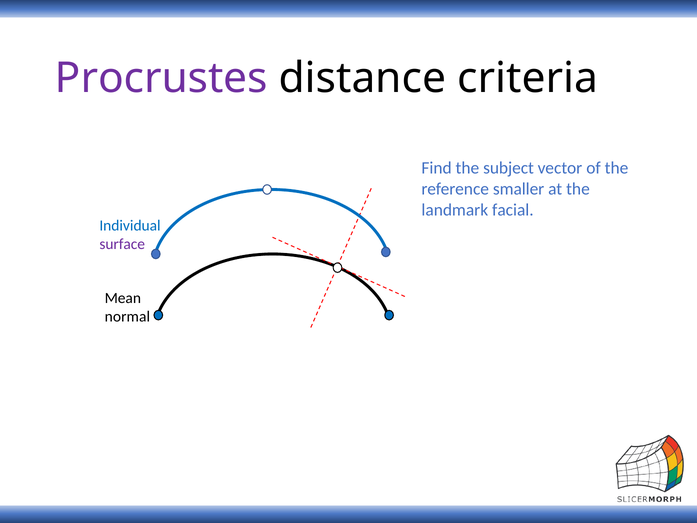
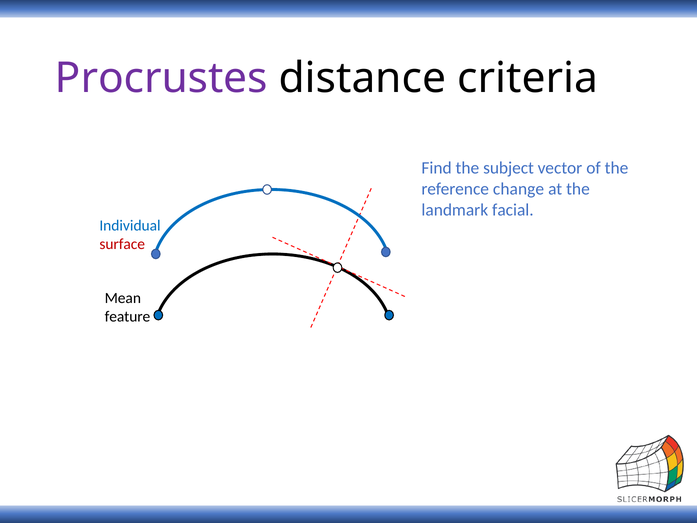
smaller: smaller -> change (519, 189)
surface colour: purple -> red (122, 244)
normal: normal -> feature (127, 317)
